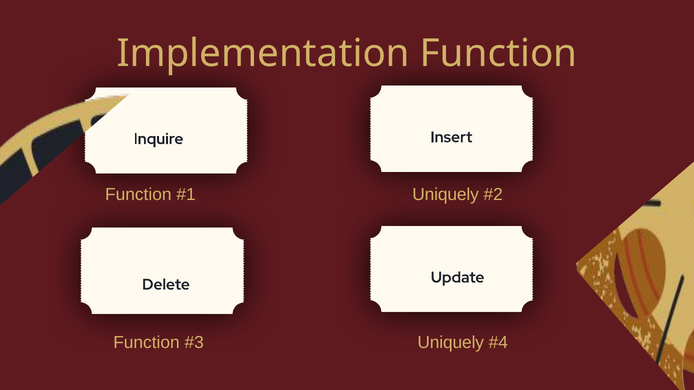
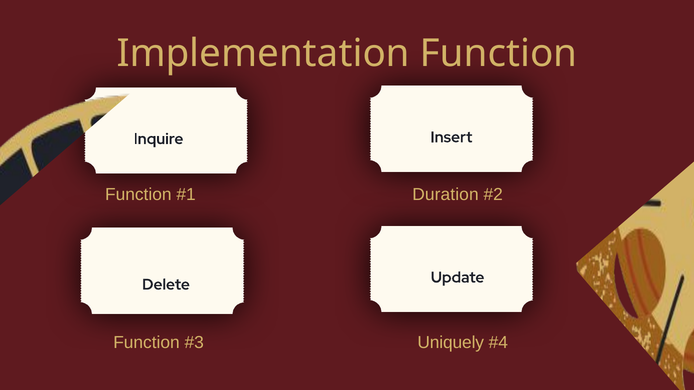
Uniquely: Uniquely -> Duration (445, 195)
